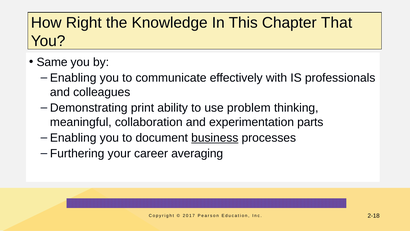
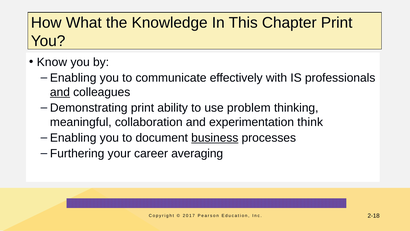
Right: Right -> What (84, 23)
Chapter That: That -> Print (337, 23)
Same: Same -> Know (52, 62)
and underline: none -> present (60, 92)
parts: parts -> think (310, 122)
